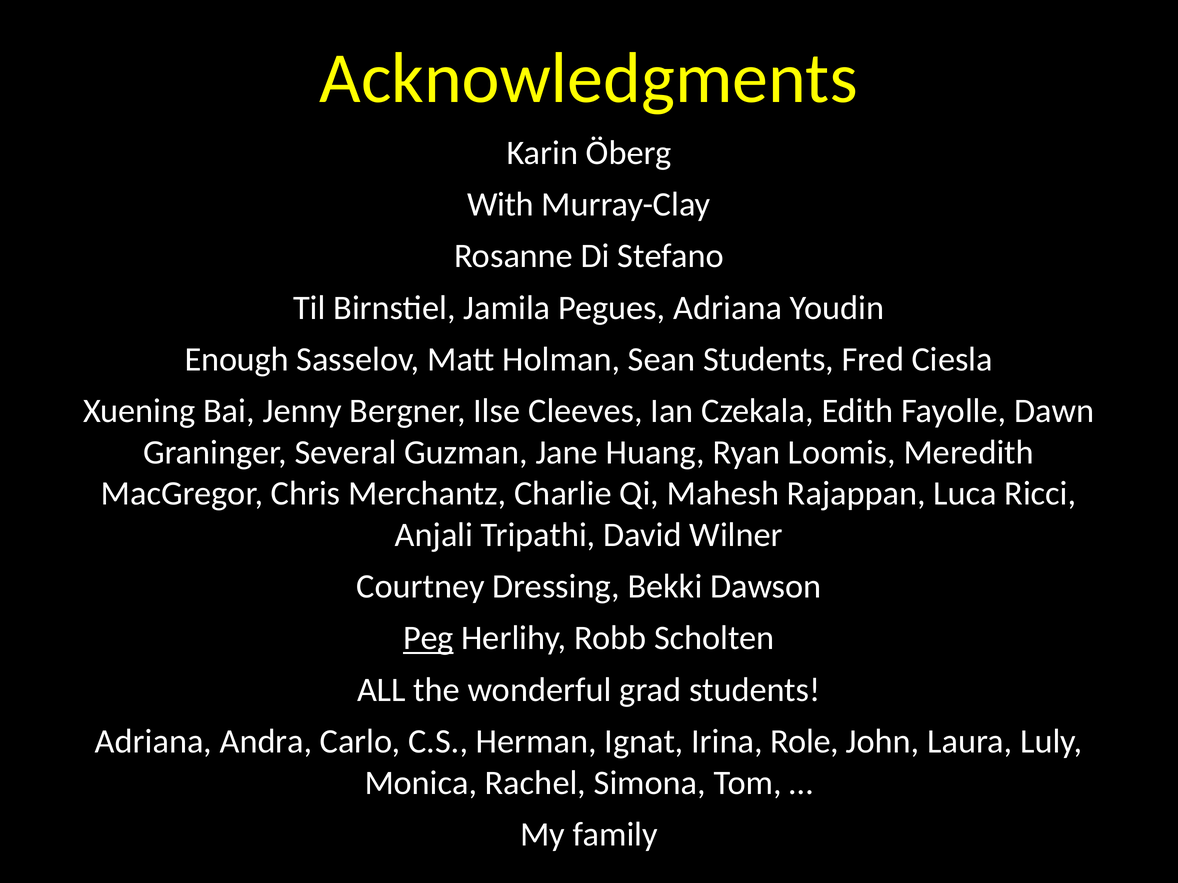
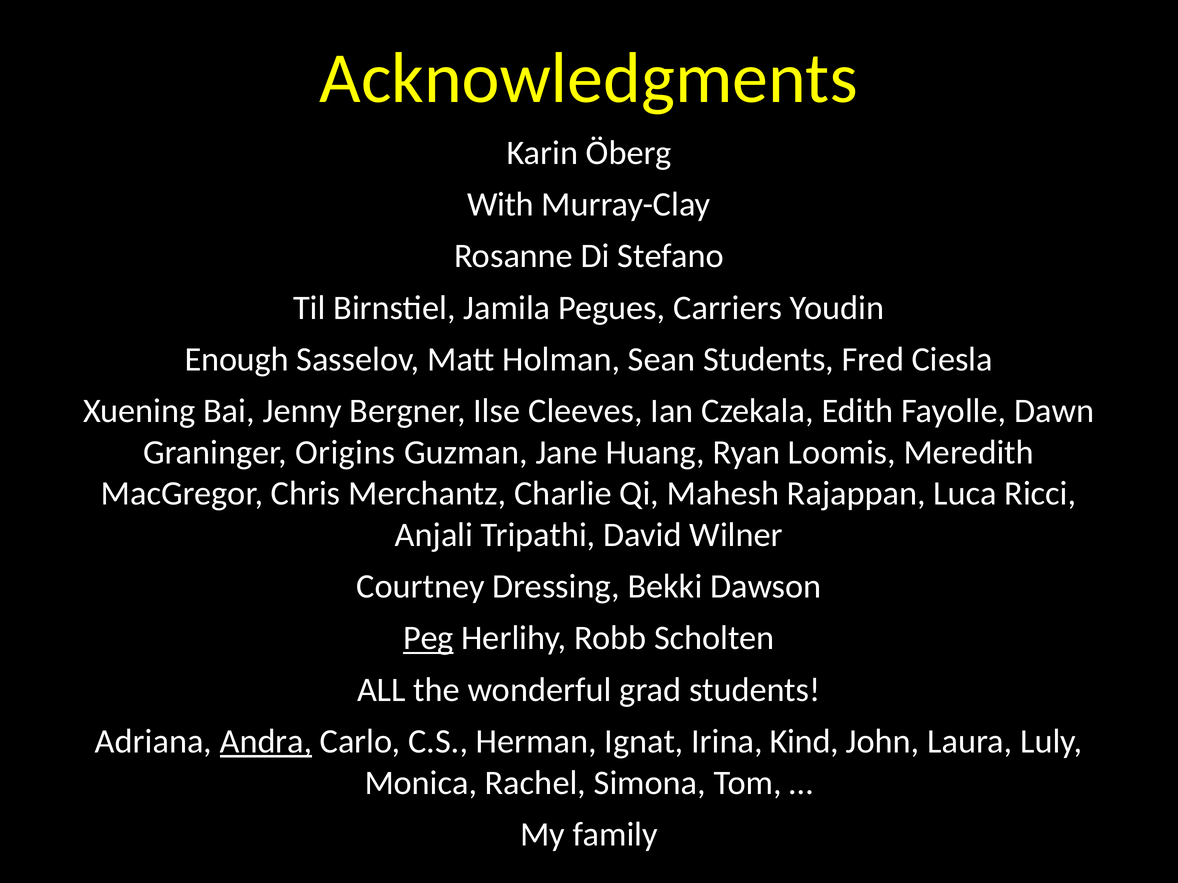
Pegues Adriana: Adriana -> Carriers (728, 308)
Several: Several -> Origins (345, 453)
Andra underline: none -> present (266, 742)
Role: Role -> Kind (804, 742)
